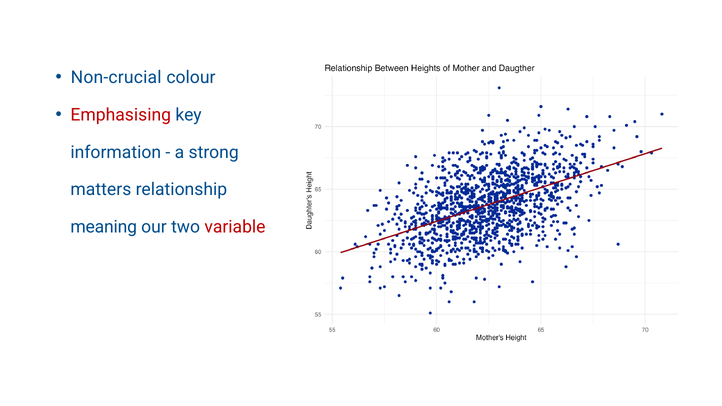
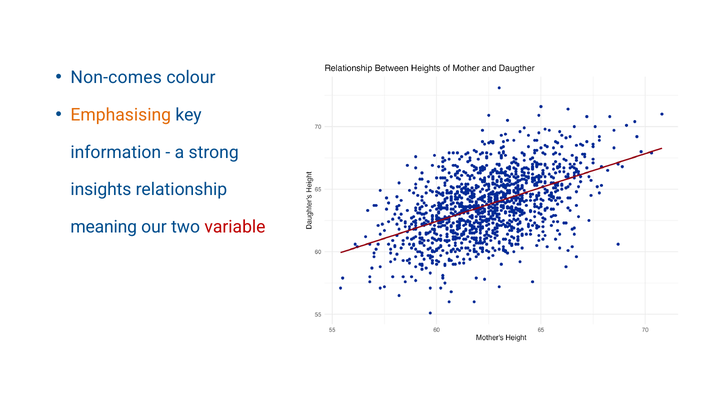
Non-crucial: Non-crucial -> Non-comes (116, 78)
Emphasising colour: red -> orange (121, 115)
matters: matters -> insights (101, 190)
